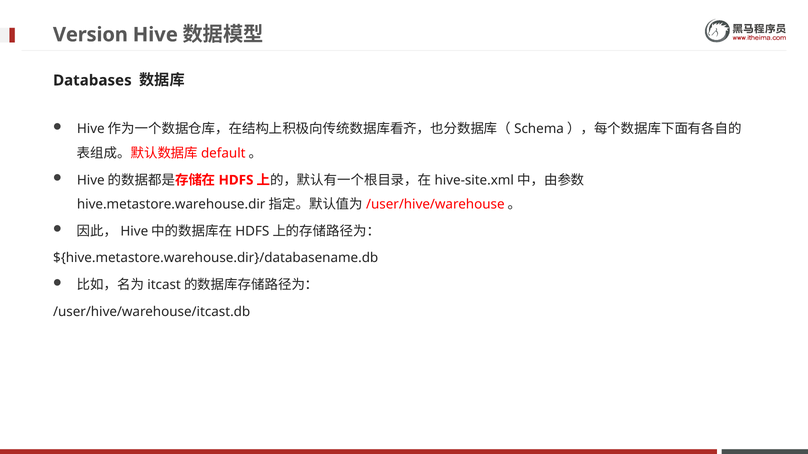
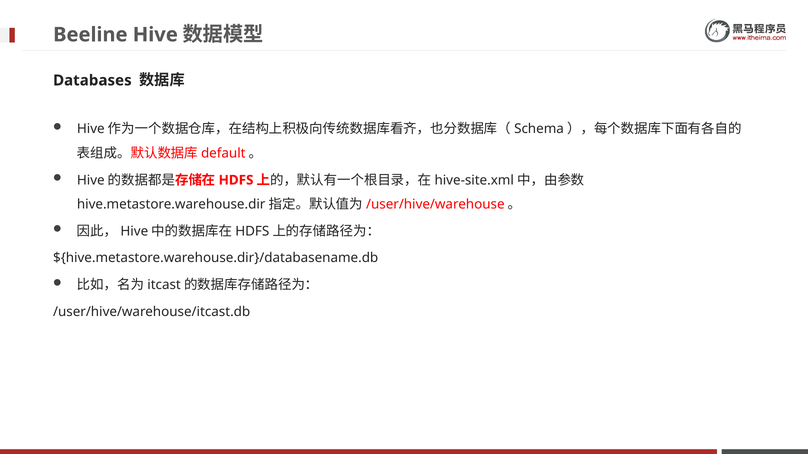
Version: Version -> Beeline (90, 35)
